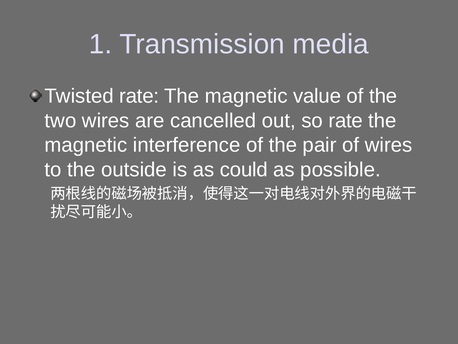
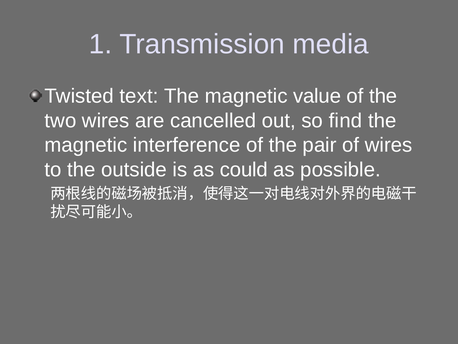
Twisted rate: rate -> text (139, 96)
so rate: rate -> find (345, 121)
